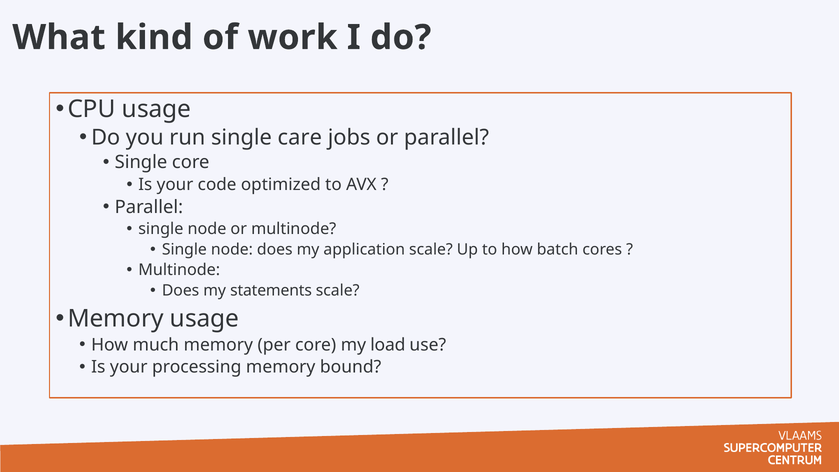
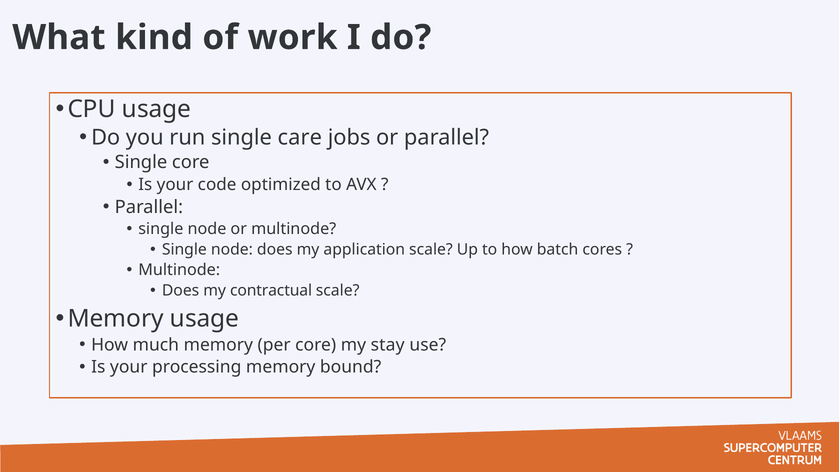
statements: statements -> contractual (271, 291)
load: load -> stay (388, 345)
